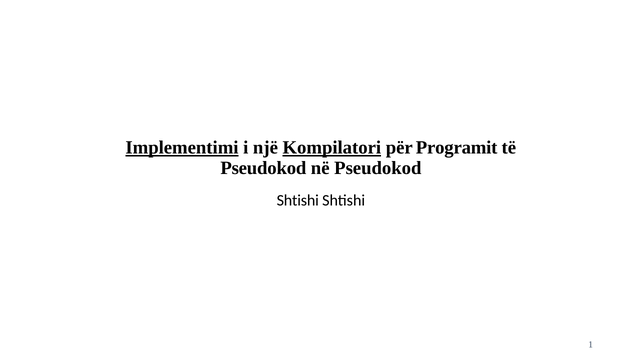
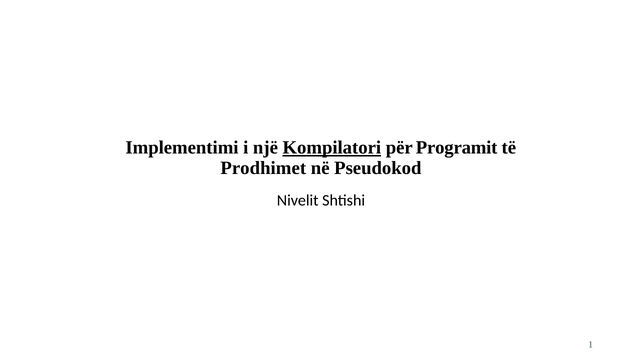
Implementimi underline: present -> none (182, 148)
Pseudokod: Pseudokod -> Prodhimet (263, 168)
Shtishi: Shtishi -> Nivelit (298, 201)
